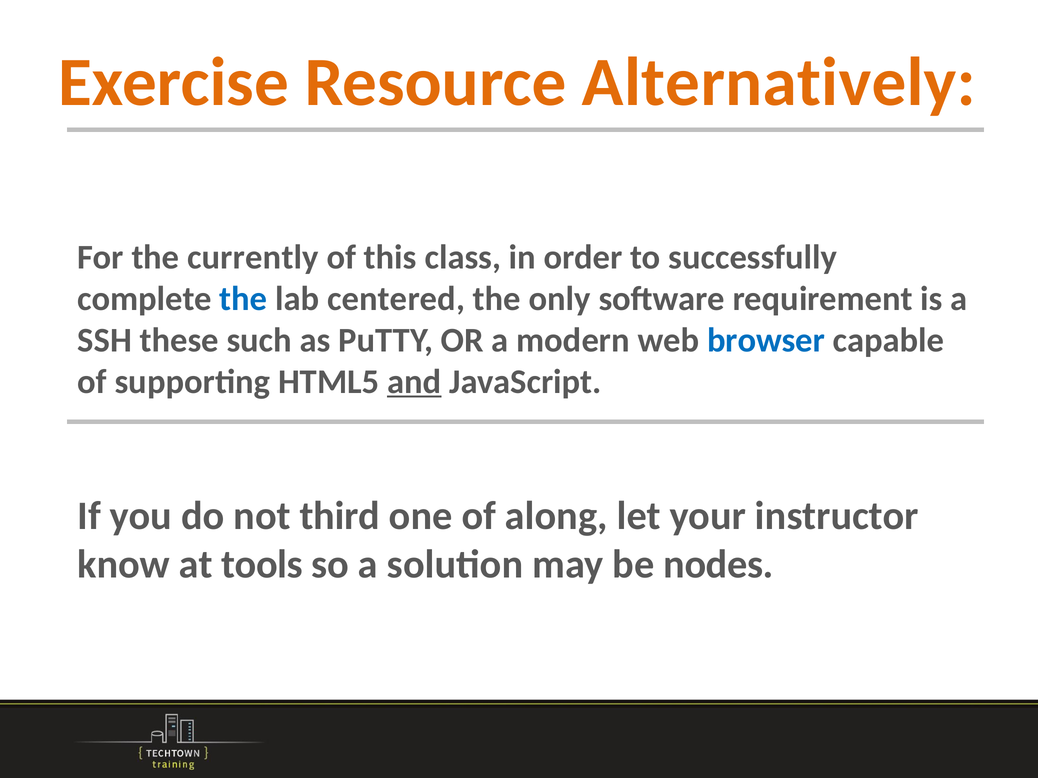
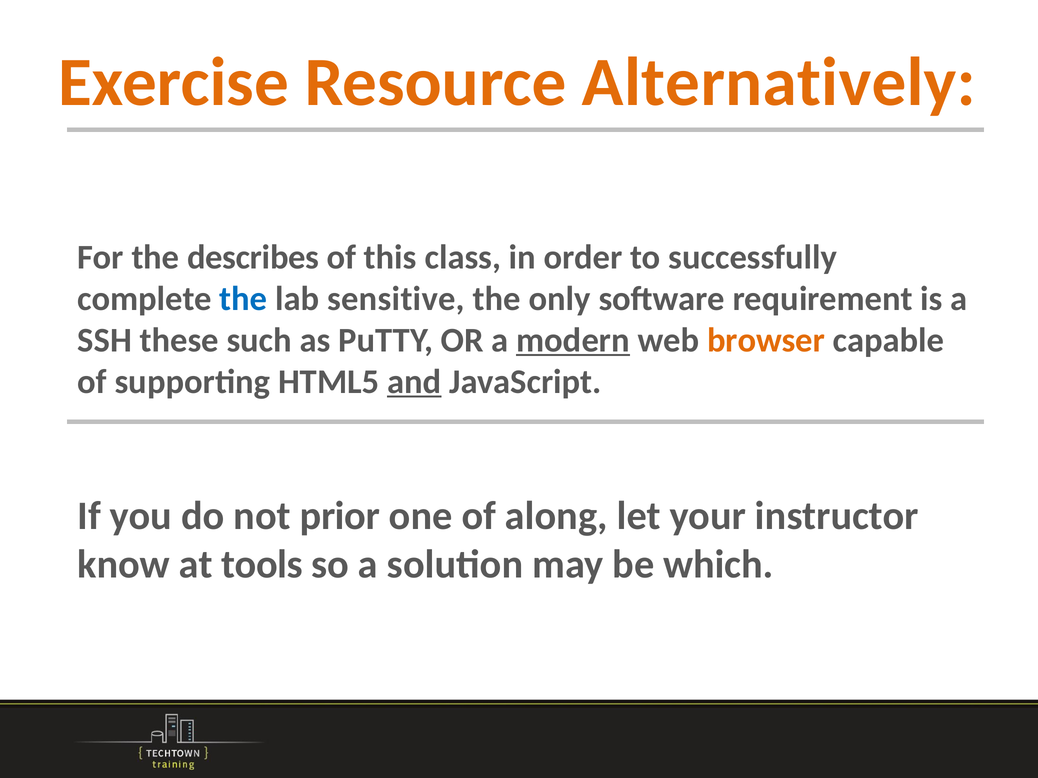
currently: currently -> describes (253, 257)
centered: centered -> sensitive (396, 299)
modern underline: none -> present (573, 340)
browser colour: blue -> orange (766, 340)
third: third -> prior (340, 516)
nodes: nodes -> which (718, 565)
